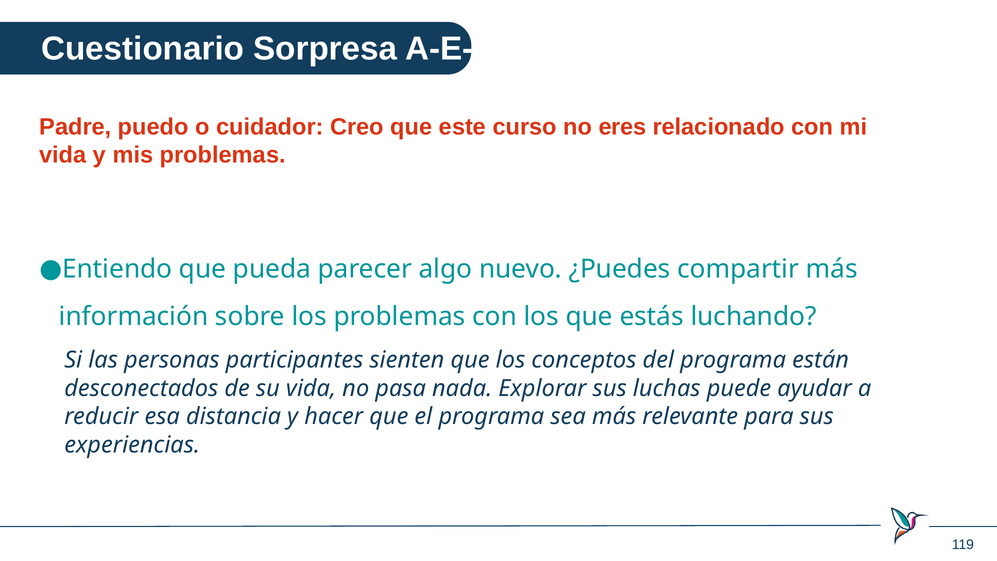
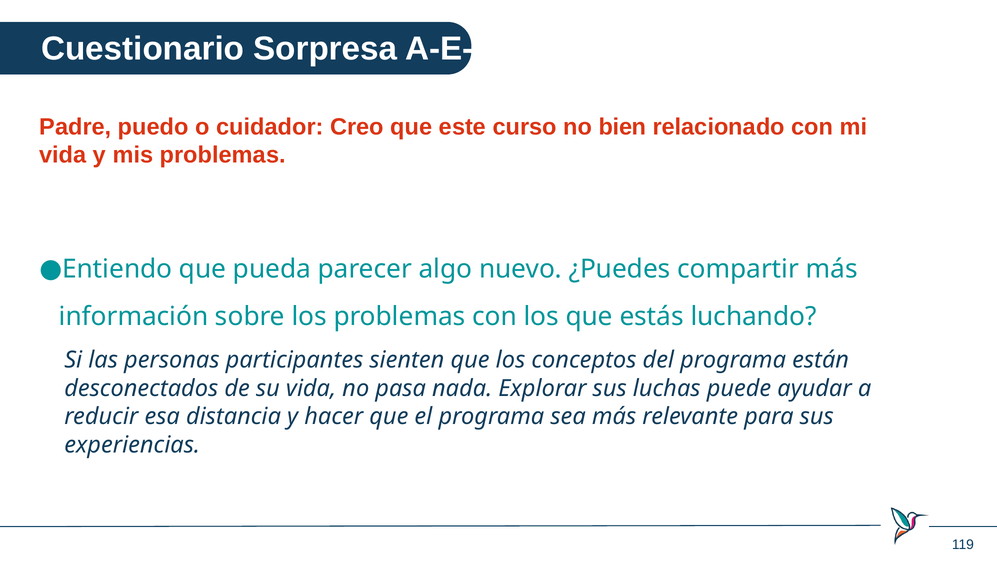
eres: eres -> bien (622, 127)
